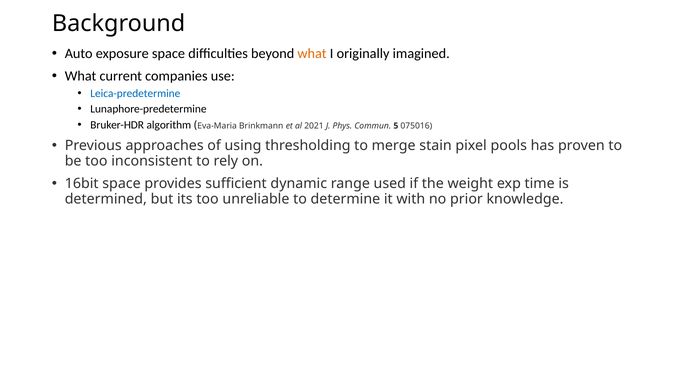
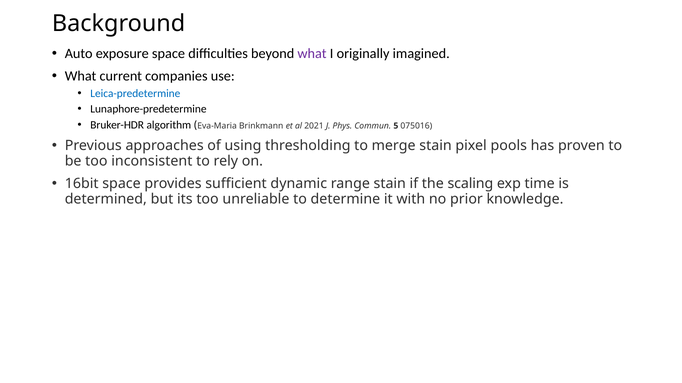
what colour: orange -> purple (312, 54)
range used: used -> stain (390, 184)
weight: weight -> scaling (470, 184)
